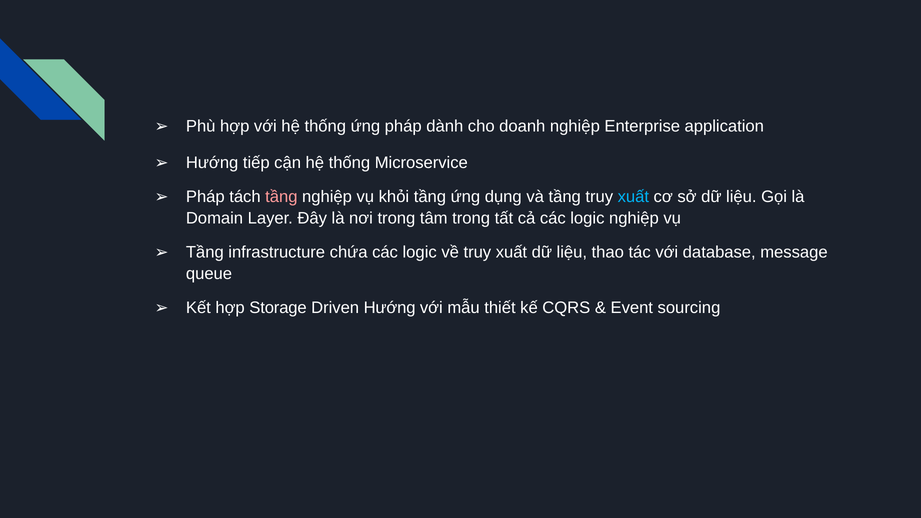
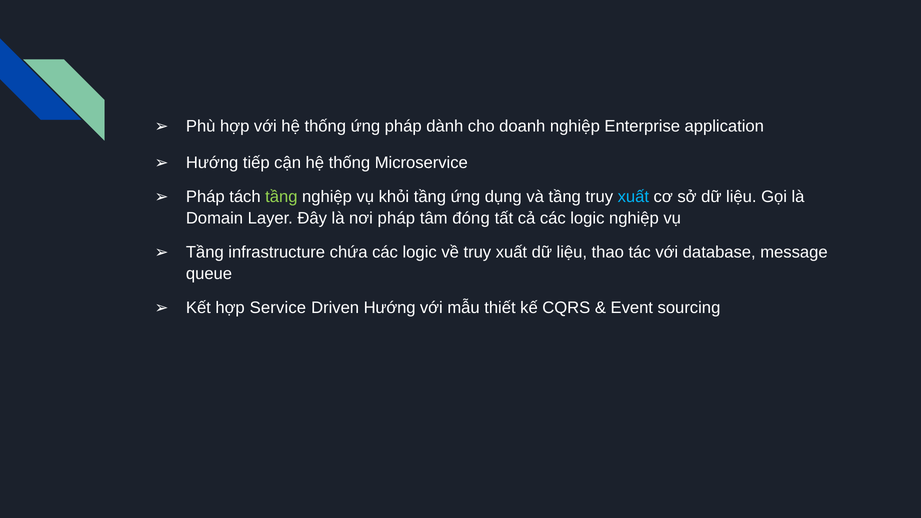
tầng colour: pink -> light green (281, 197)
nơi trong: trong -> pháp (396, 218)
tâm trong: trong -> đóng (471, 218)
Storage: Storage -> Service (278, 308)
